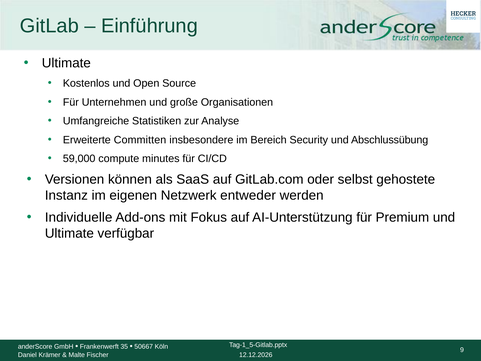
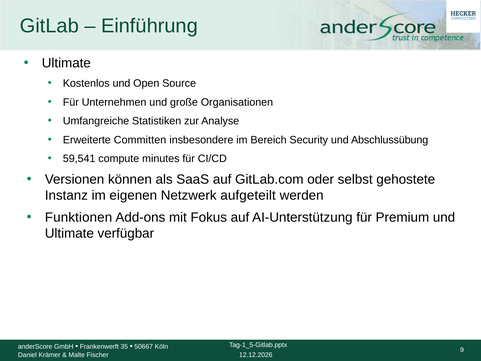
59,000: 59,000 -> 59,541 (79, 159)
entweder: entweder -> aufgeteilt (248, 195)
Individuelle: Individuelle -> Funktionen (79, 217)
